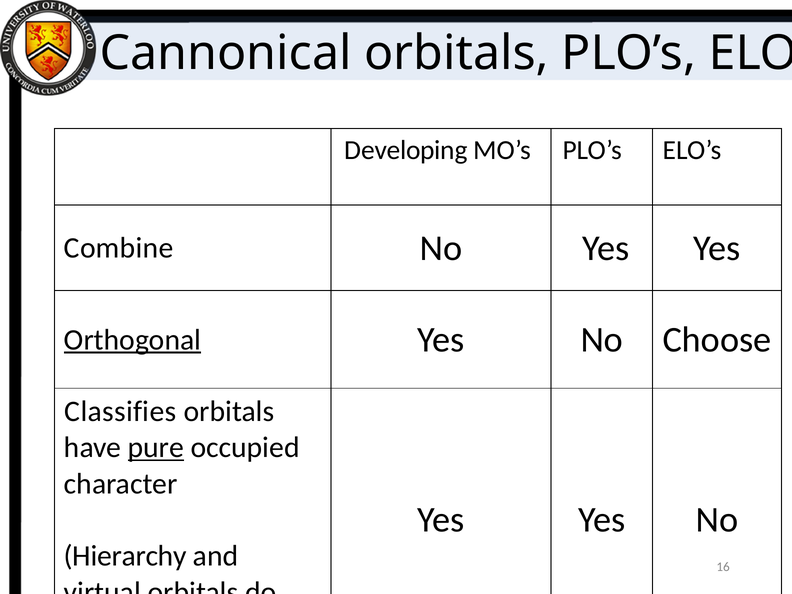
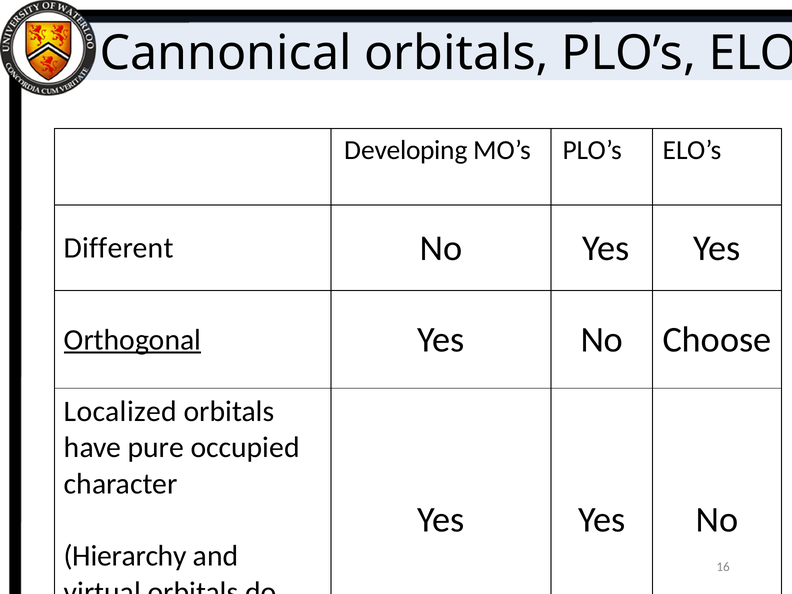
Combine: Combine -> Different (119, 248)
Classifies: Classifies -> Localized (120, 411)
pure underline: present -> none (156, 448)
